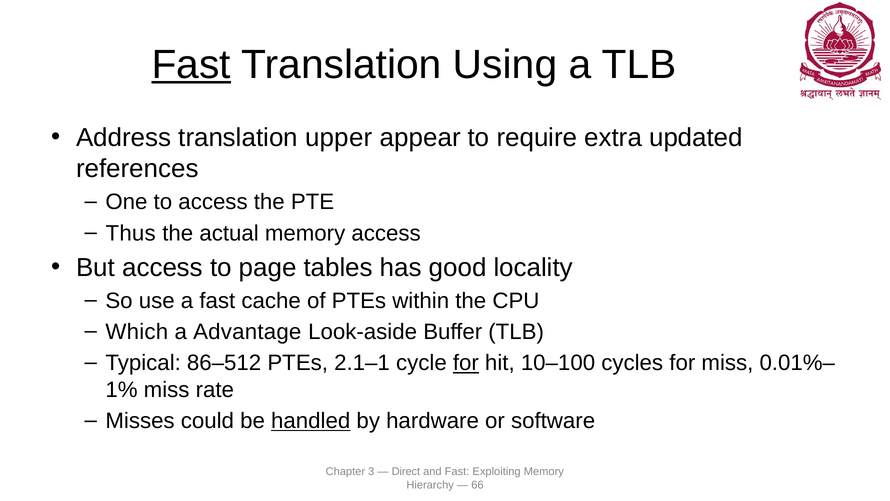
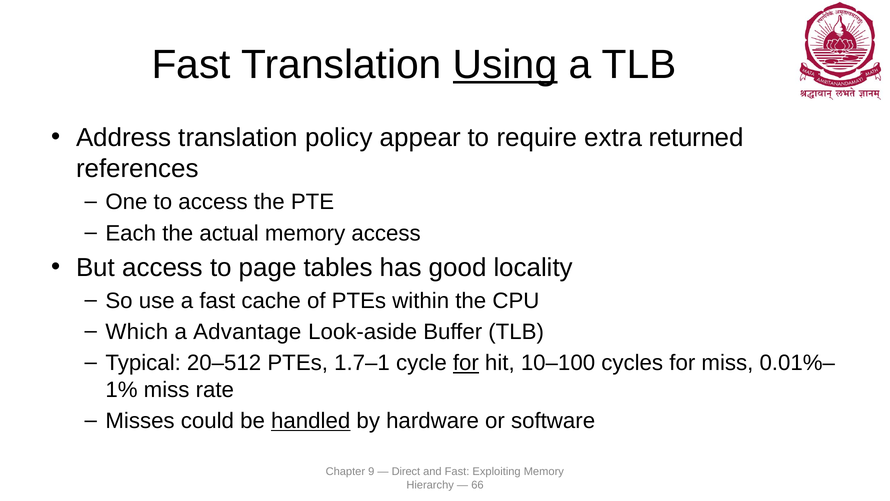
Fast underline: present -> none (191, 65)
Using underline: none -> present (505, 65)
upper: upper -> policy (339, 138)
updated: updated -> returned (696, 138)
Thus: Thus -> Each (131, 233)
86–512: 86–512 -> 20–512 (224, 363)
2.1–1: 2.1–1 -> 1.7–1 (362, 363)
3: 3 -> 9 (371, 472)
